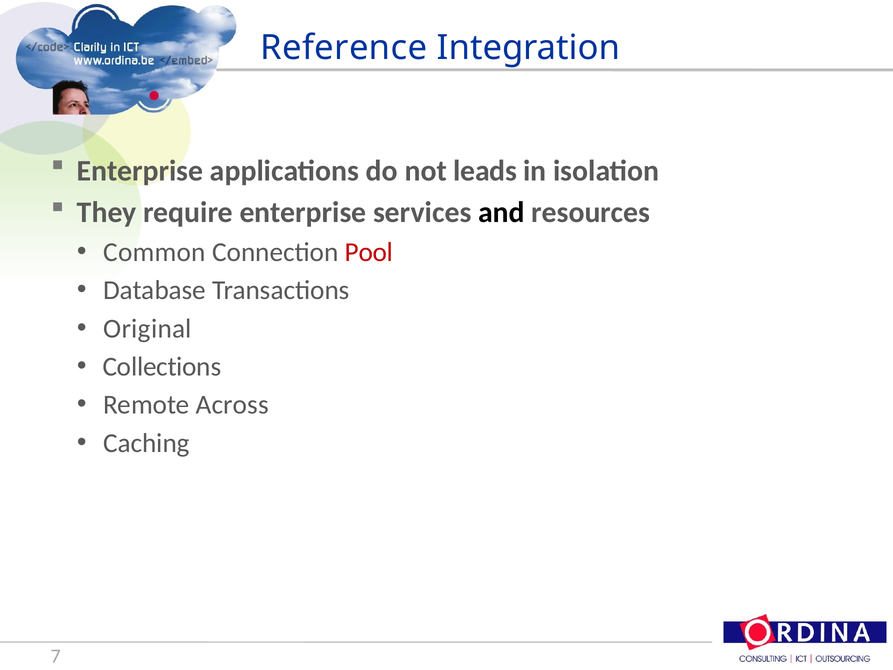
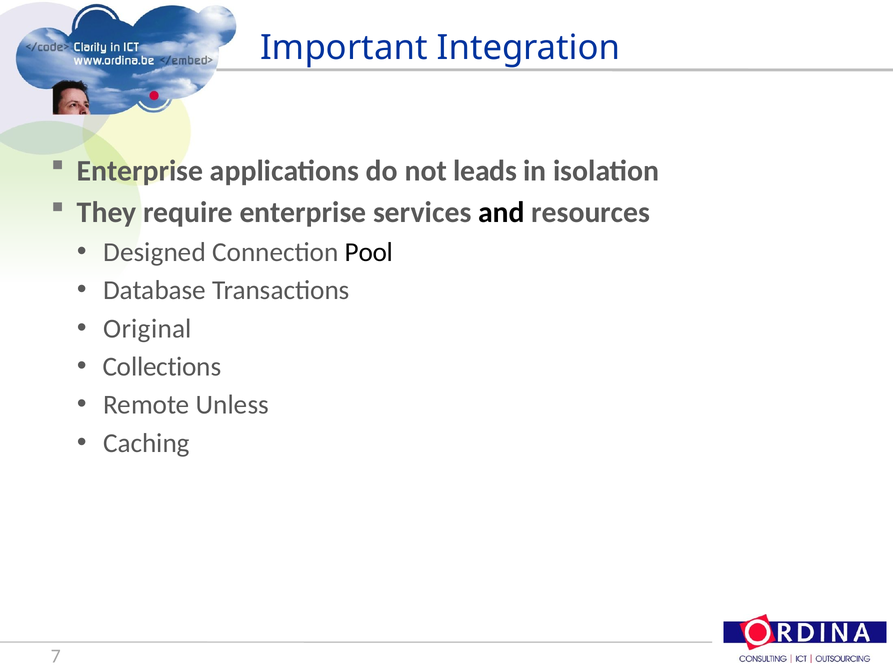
Reference: Reference -> Important (344, 48)
Common: Common -> Designed (155, 252)
Pool colour: red -> black (369, 252)
Across: Across -> Unless (232, 405)
